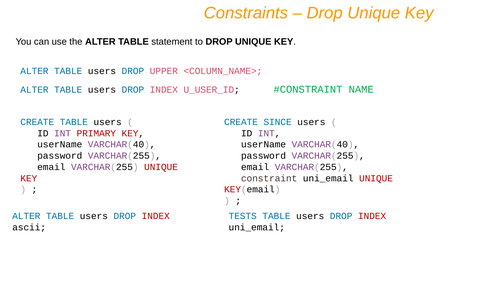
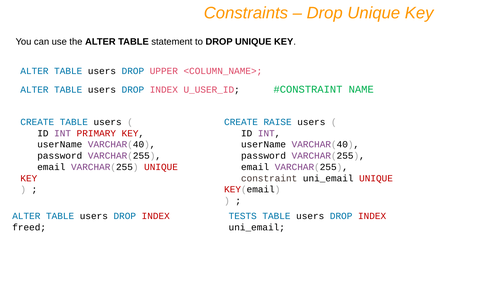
SINCE: SINCE -> RAISE (278, 122)
ascii: ascii -> freed (29, 228)
